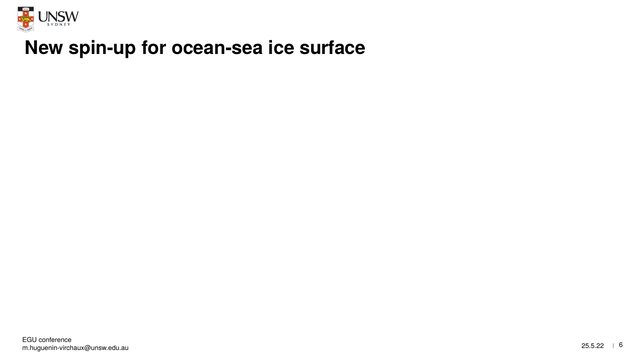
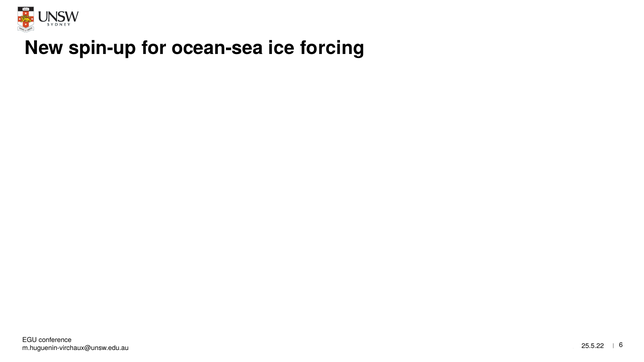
surface: surface -> forcing (332, 48)
